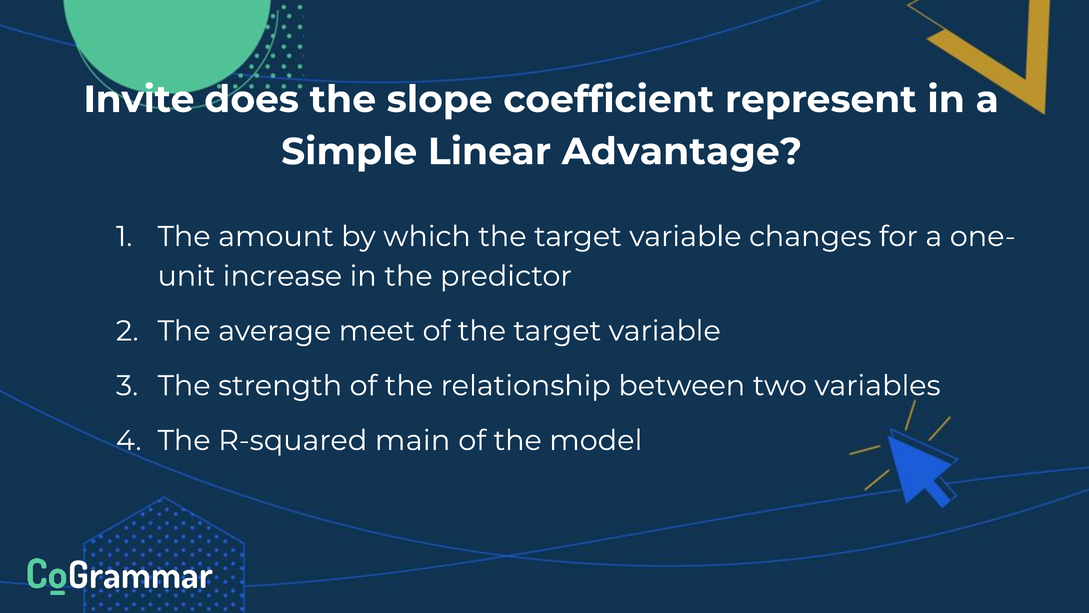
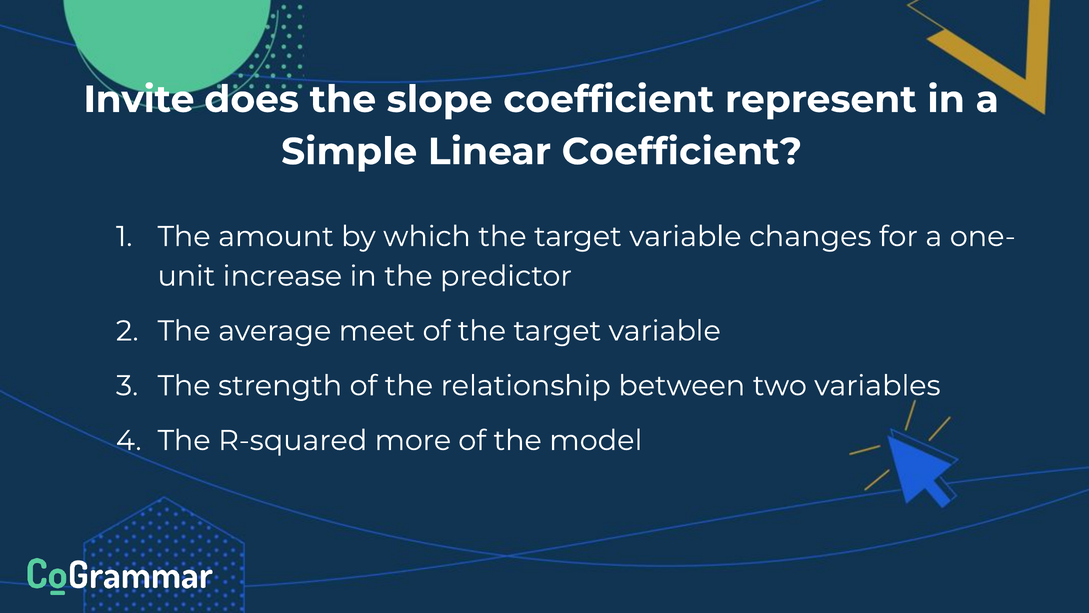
Linear Advantage: Advantage -> Coefficient (682, 152)
main: main -> more (413, 440)
